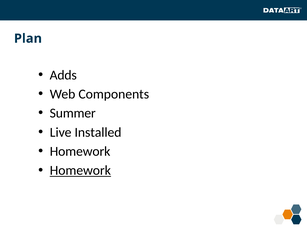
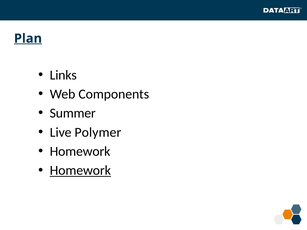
Plan underline: none -> present (28, 39)
Adds: Adds -> Links (63, 75)
Installed: Installed -> Polymer (98, 132)
